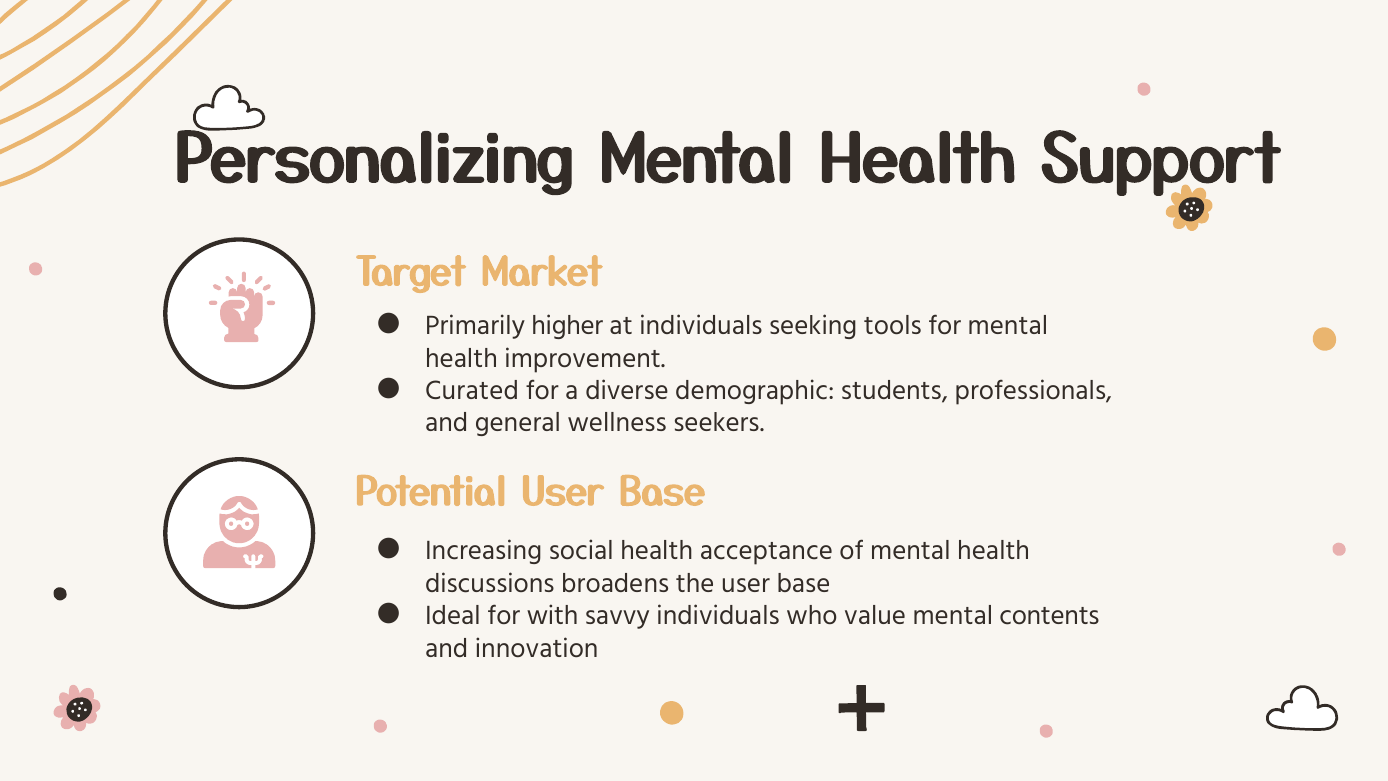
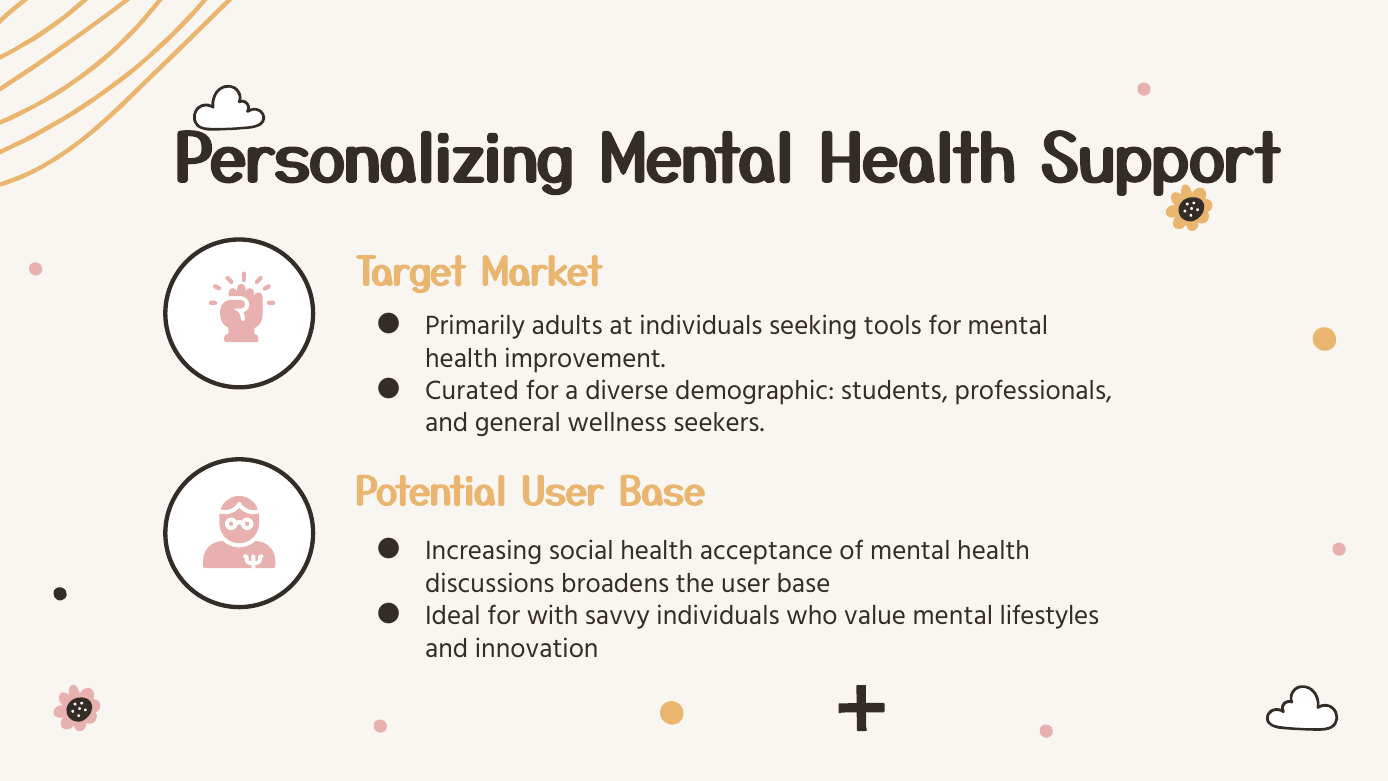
higher: higher -> adults (567, 326)
contents: contents -> lifestyles (1049, 616)
